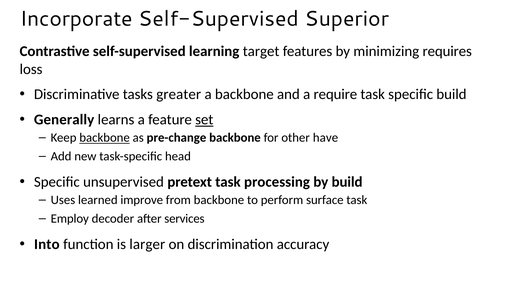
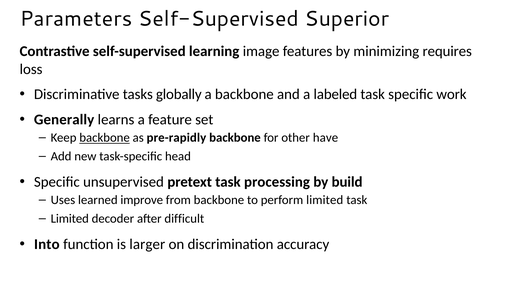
Incorporate: Incorporate -> Parameters (76, 19)
target: target -> image (261, 51)
greater: greater -> globally (179, 94)
require: require -> labeled (335, 94)
specific build: build -> work (451, 94)
set underline: present -> none (204, 120)
pre-change: pre-change -> pre-rapidly (176, 138)
perform surface: surface -> limited (325, 200)
Employ: Employ -> Limited (70, 218)
services: services -> difficult (184, 218)
